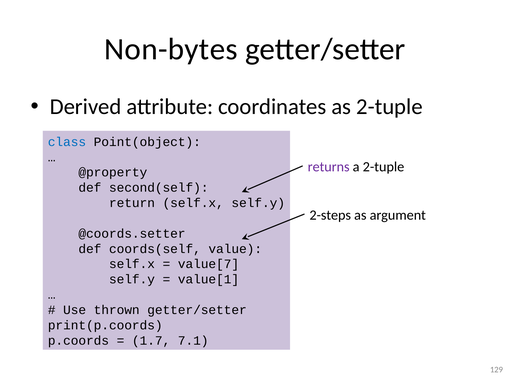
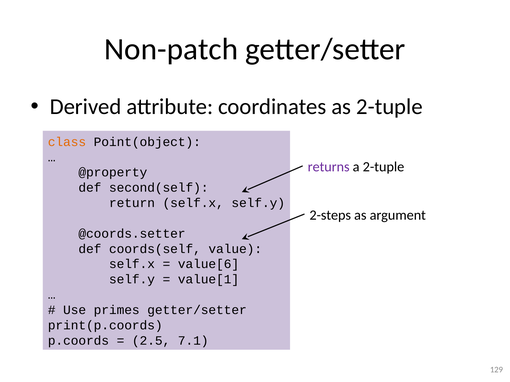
Non-bytes: Non-bytes -> Non-patch (171, 49)
class colour: blue -> orange (67, 142)
value[7: value[7 -> value[6 (208, 264)
thrown: thrown -> primes (117, 310)
1.7: 1.7 -> 2.5 (151, 341)
